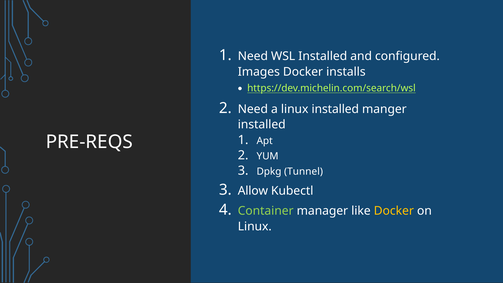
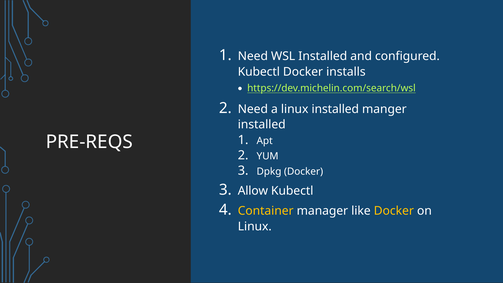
Images: Images -> Kubectl (259, 72)
Dpkg Tunnel: Tunnel -> Docker (304, 171)
Container colour: light green -> yellow (266, 211)
